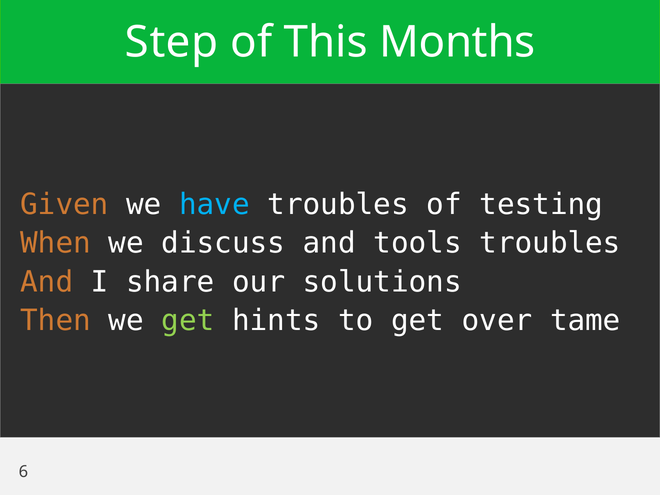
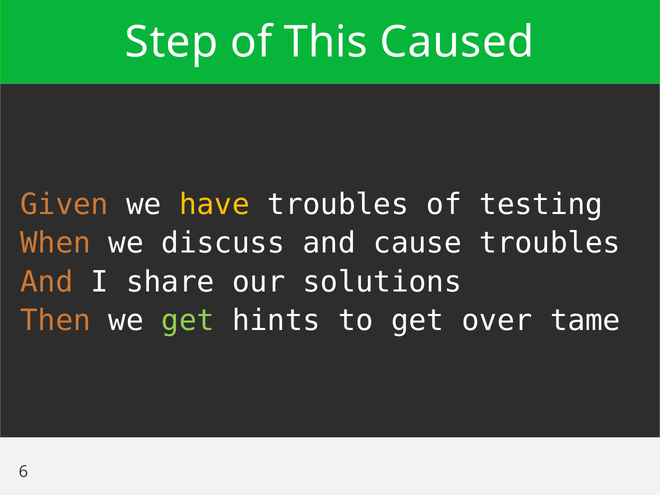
Months: Months -> Caused (457, 42)
have colour: light blue -> yellow (214, 205)
tools: tools -> cause (418, 243)
